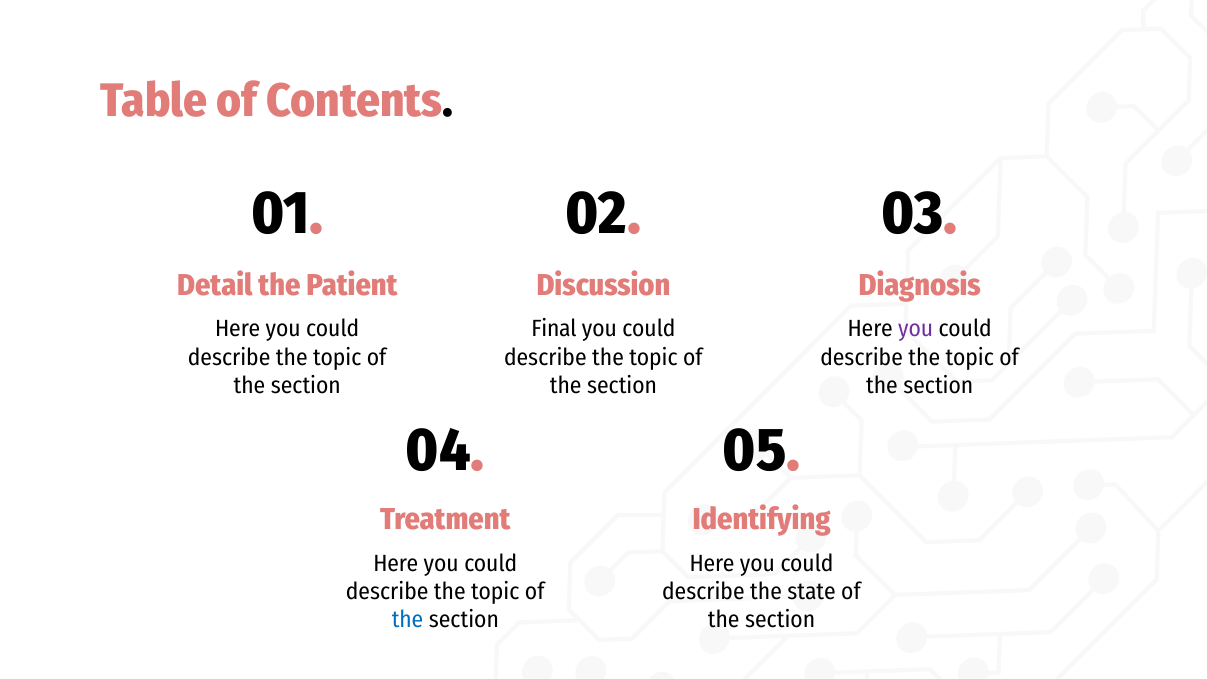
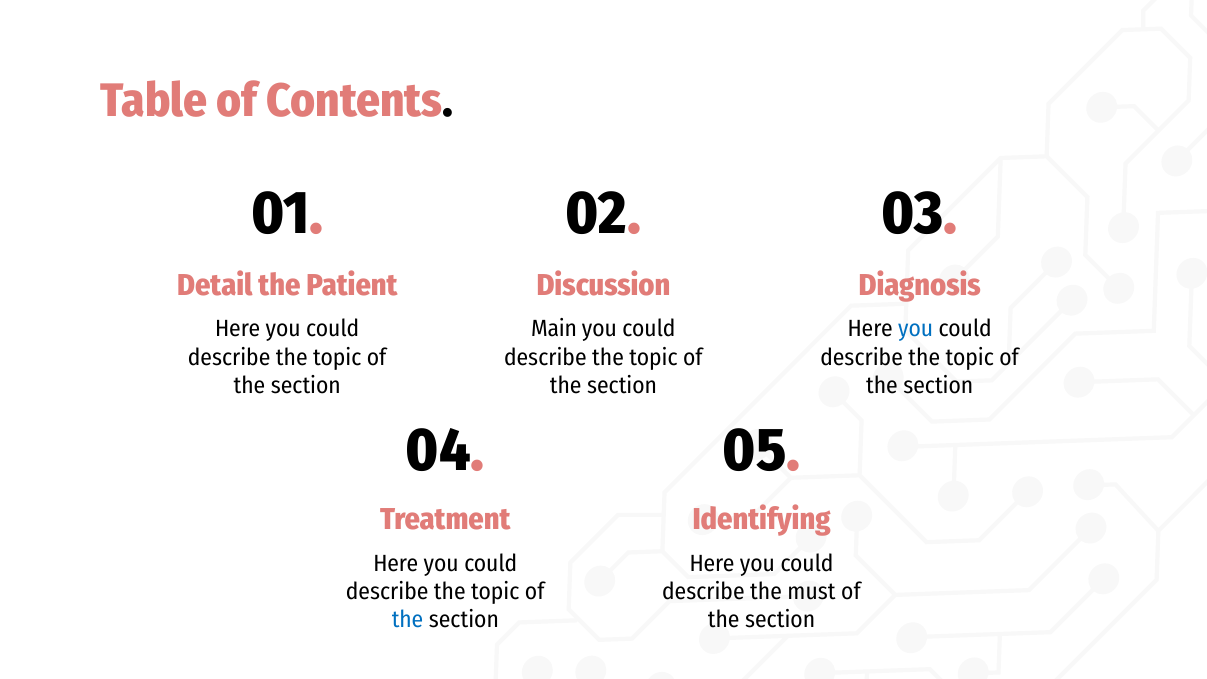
Final: Final -> Main (554, 329)
you colour: purple -> blue (916, 329)
state: state -> must (812, 592)
